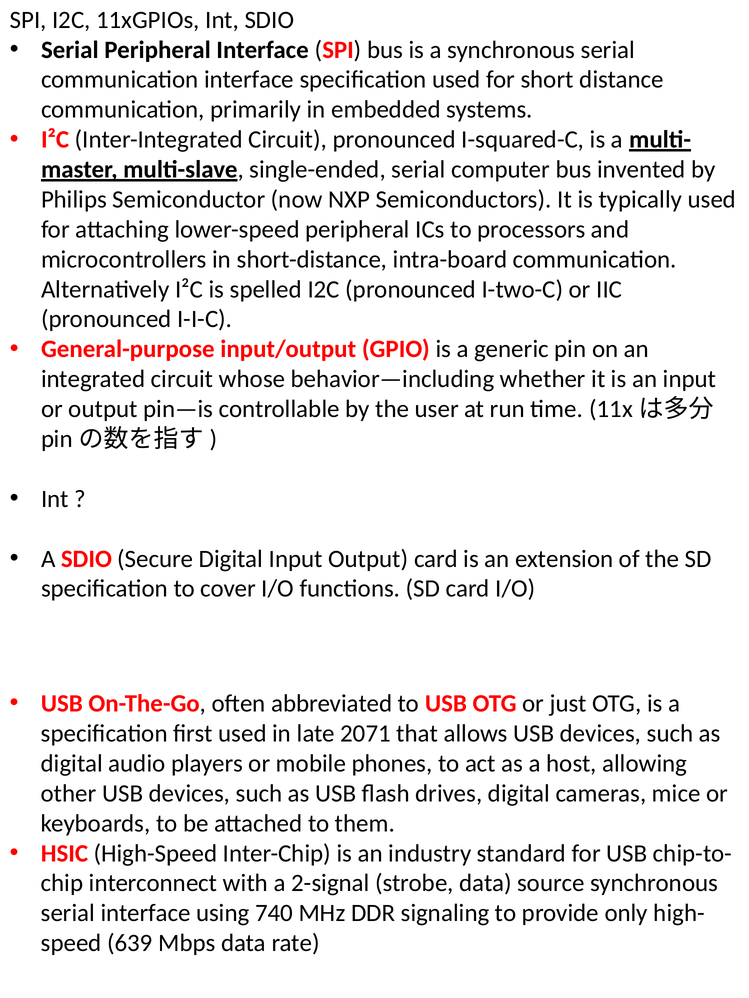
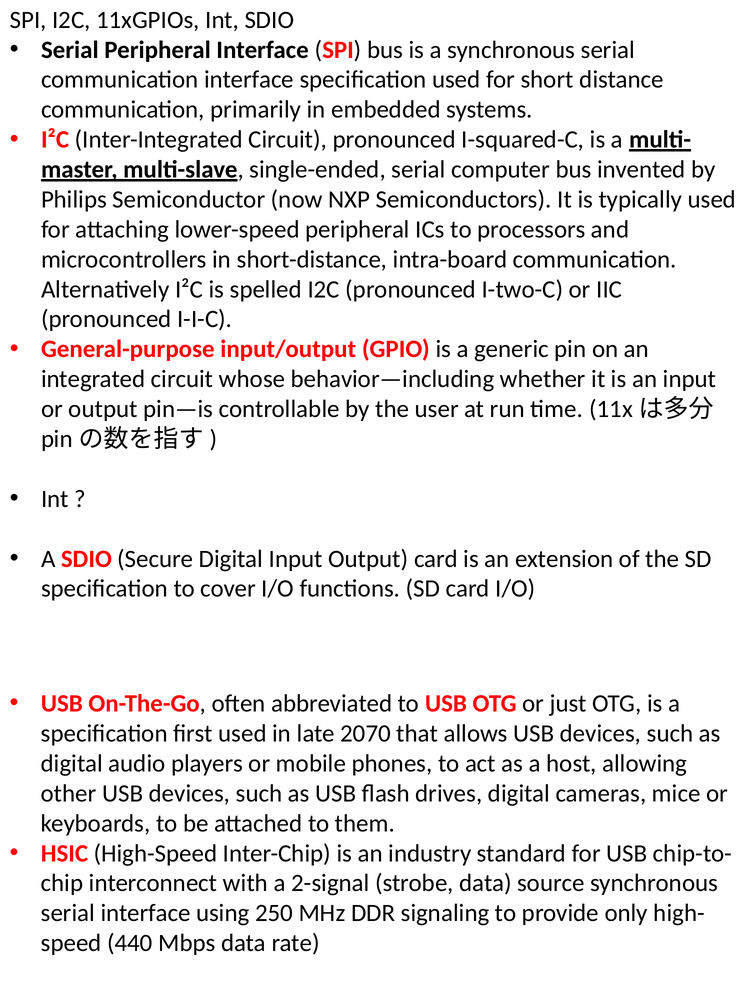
2071: 2071 -> 2070 (366, 734)
740: 740 -> 250 (274, 914)
639: 639 -> 440 (130, 944)
